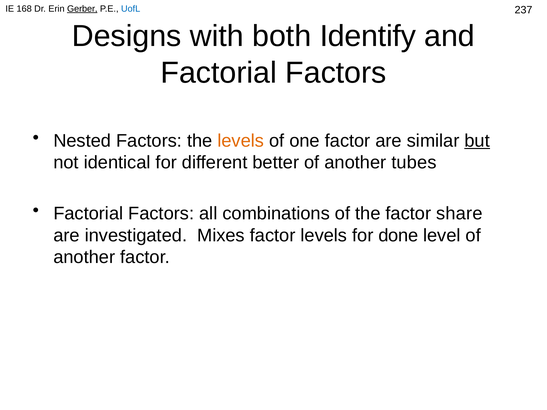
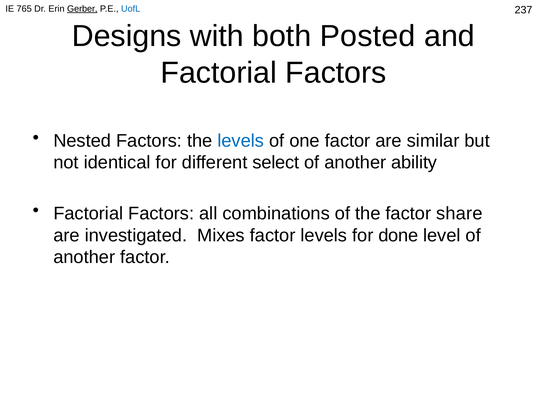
168: 168 -> 765 (24, 9)
Identify: Identify -> Posted (368, 36)
levels colour: orange -> blue (241, 141)
but underline: present -> none (477, 141)
better: better -> select (276, 163)
tubes: tubes -> ability (414, 163)
